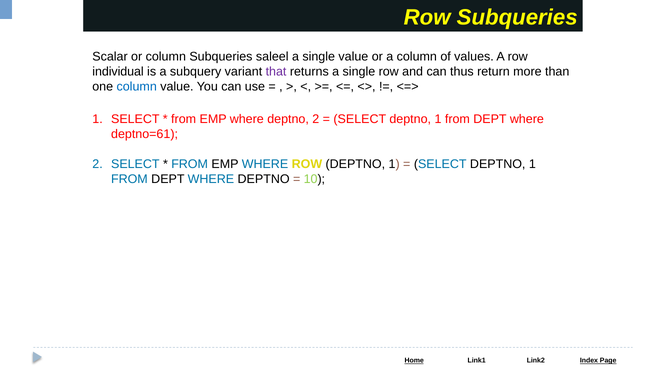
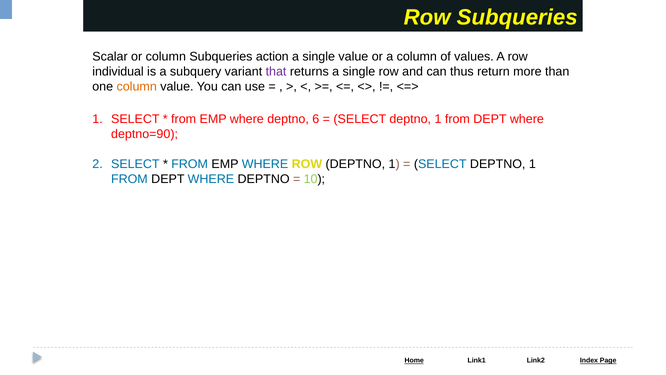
saleel: saleel -> action (272, 57)
column colour: blue -> orange (137, 87)
deptno 2: 2 -> 6 (316, 119)
deptno=61: deptno=61 -> deptno=90 (145, 134)
